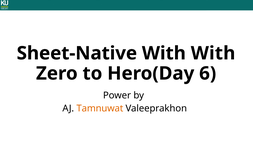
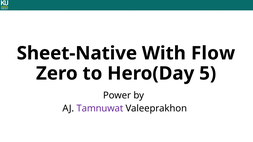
With With: With -> Flow (213, 53)
6: 6 -> 5 (208, 74)
Tamnuwat colour: orange -> purple (100, 109)
